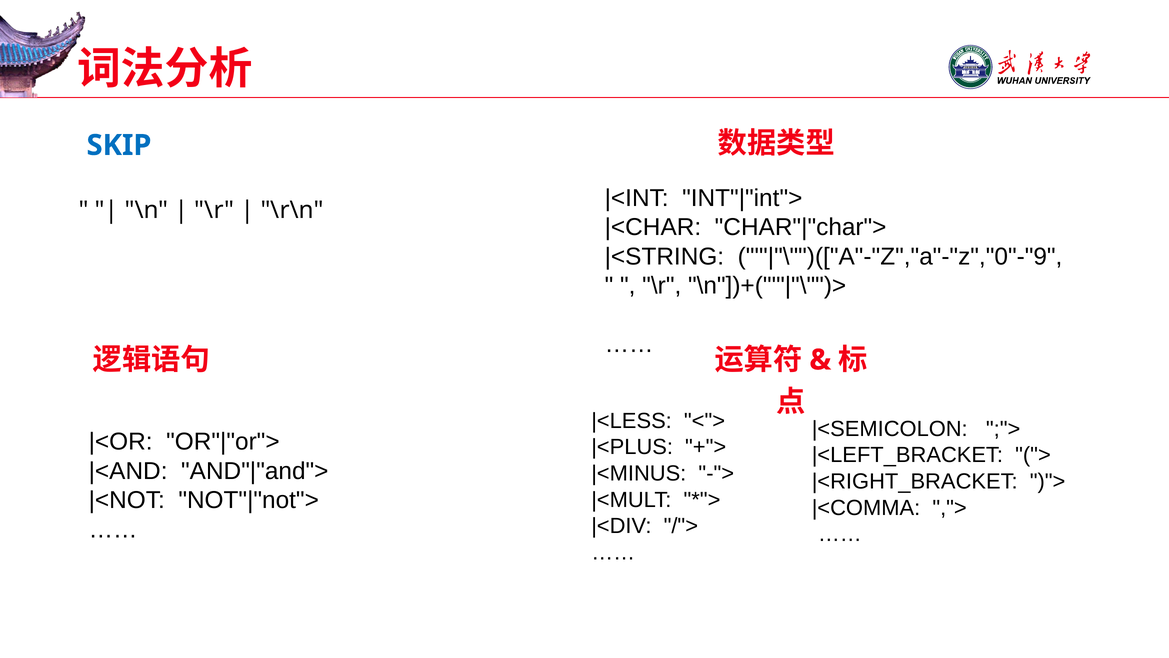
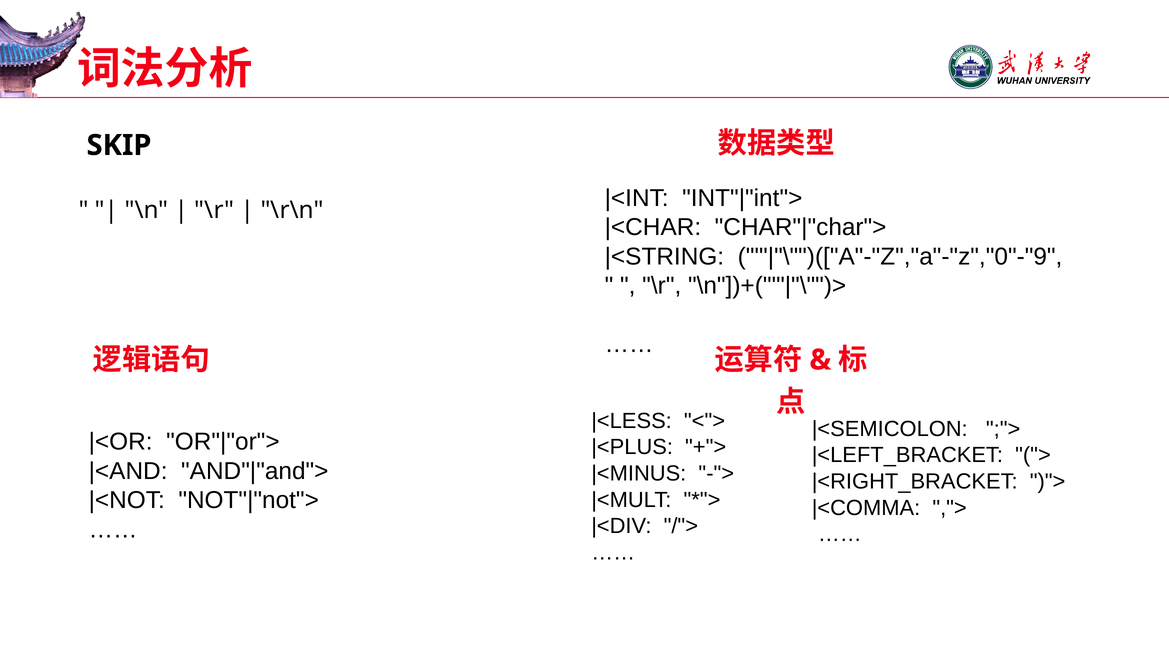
SKIP colour: blue -> black (119, 145)
